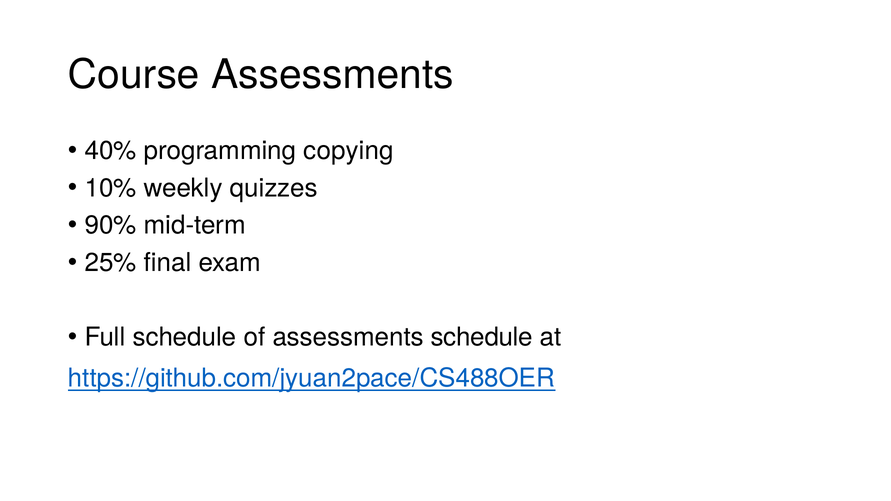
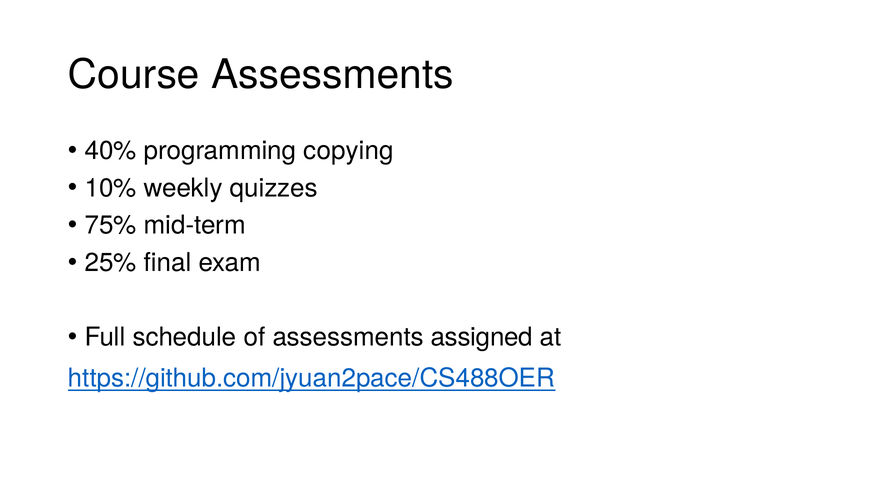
90%: 90% -> 75% (111, 225)
assessments schedule: schedule -> assigned (482, 337)
